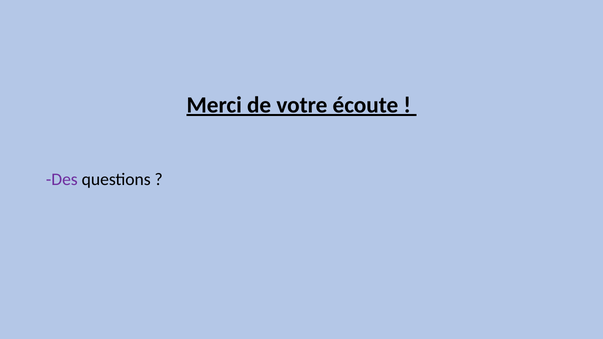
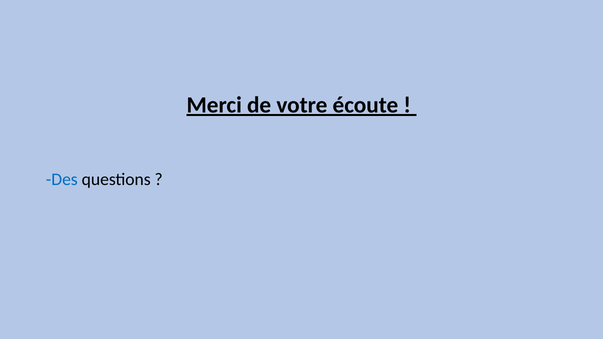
Des colour: purple -> blue (62, 180)
